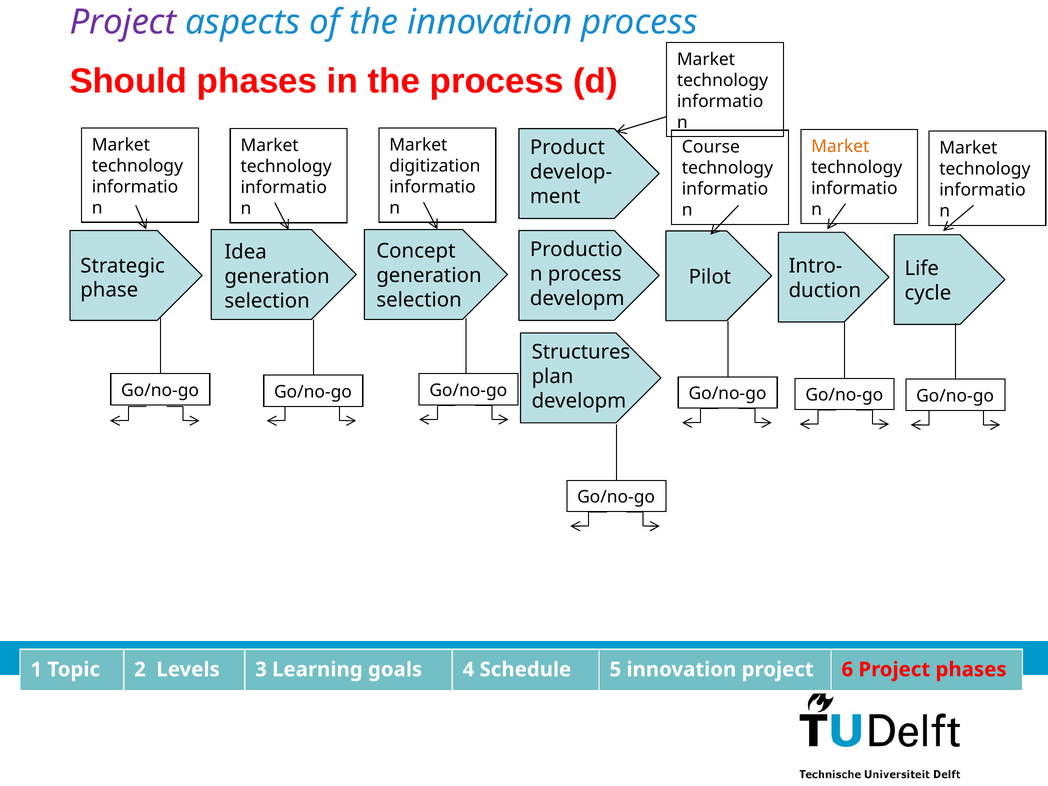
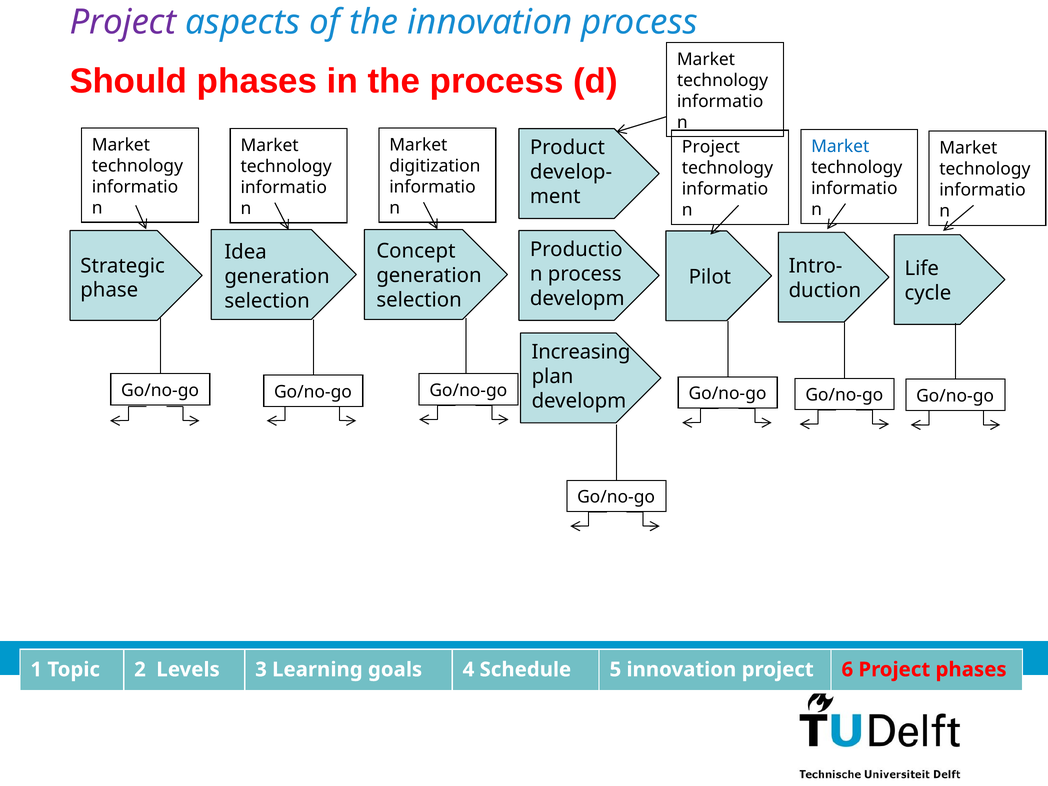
Market colour: orange -> blue (840, 146)
Course: Course -> Project (711, 147)
Structures: Structures -> Increasing (581, 352)
